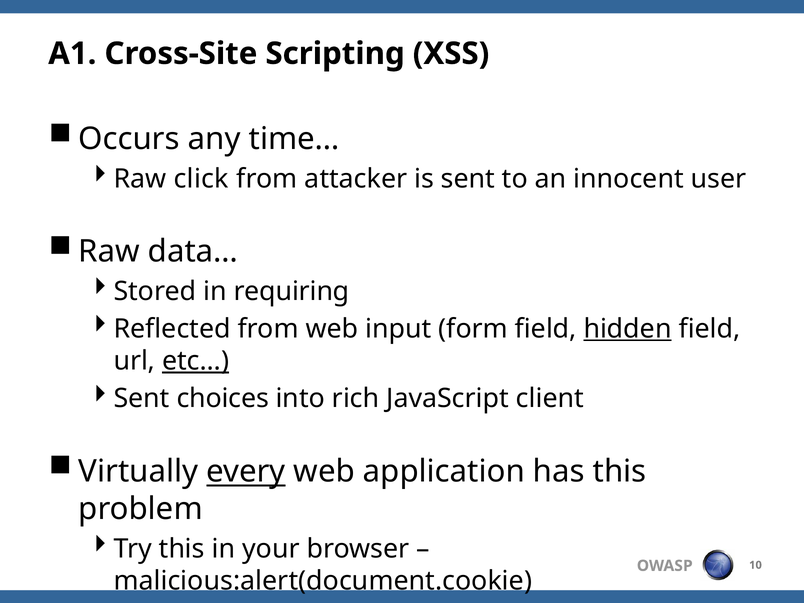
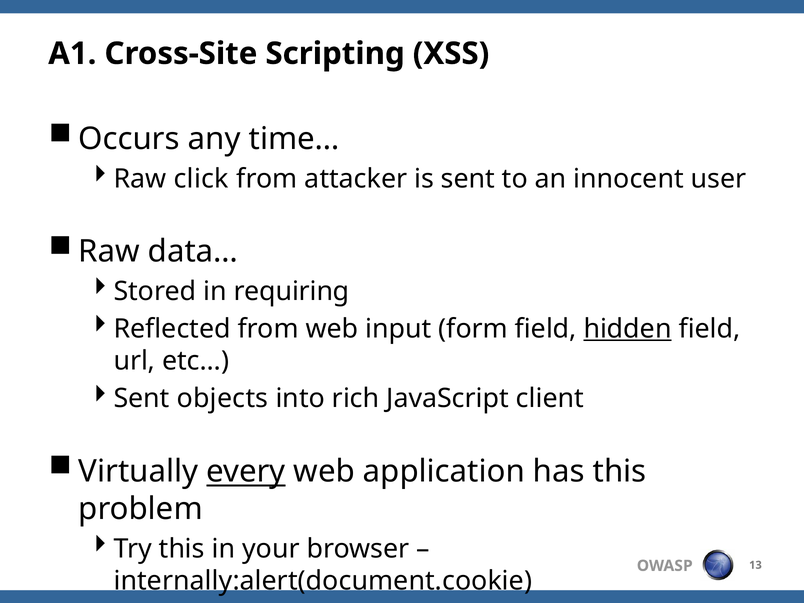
etc… underline: present -> none (196, 361)
choices: choices -> objects (222, 399)
10: 10 -> 13 (755, 565)
malicious:alert(document.cookie: malicious:alert(document.cookie -> internally:alert(document.cookie (323, 581)
